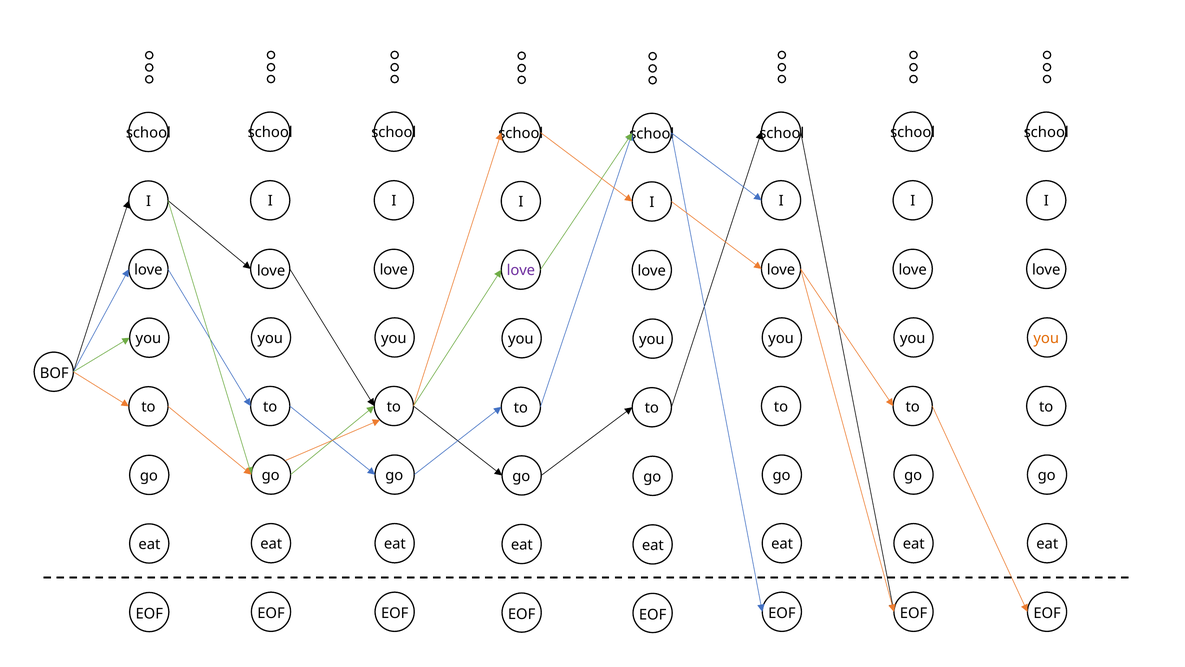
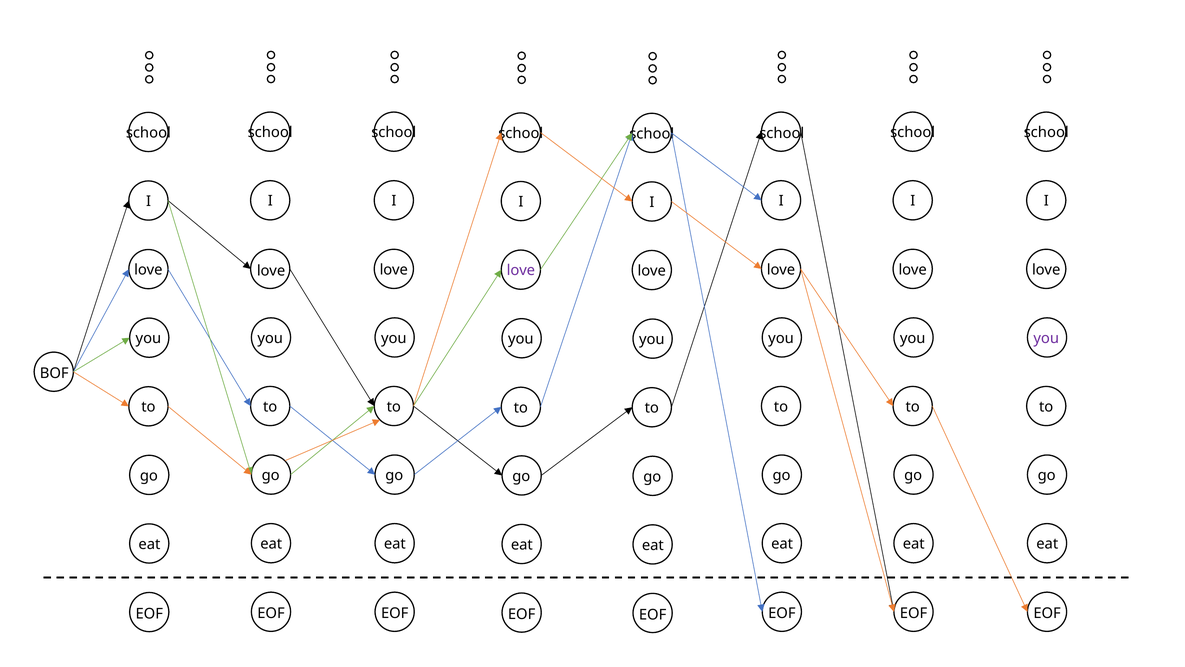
you colour: orange -> purple (1046, 338)
